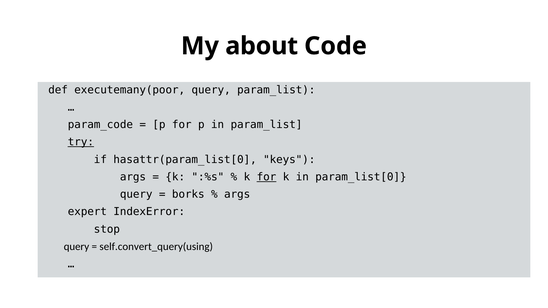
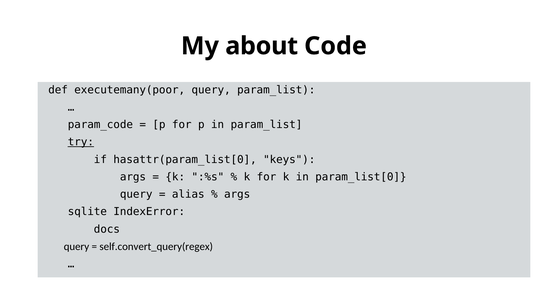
for underline: present -> none (266, 177)
borks: borks -> alias (188, 194)
expert: expert -> sqlite (87, 212)
stop: stop -> docs (107, 229)
self.convert_query(using: self.convert_query(using -> self.convert_query(regex (156, 247)
